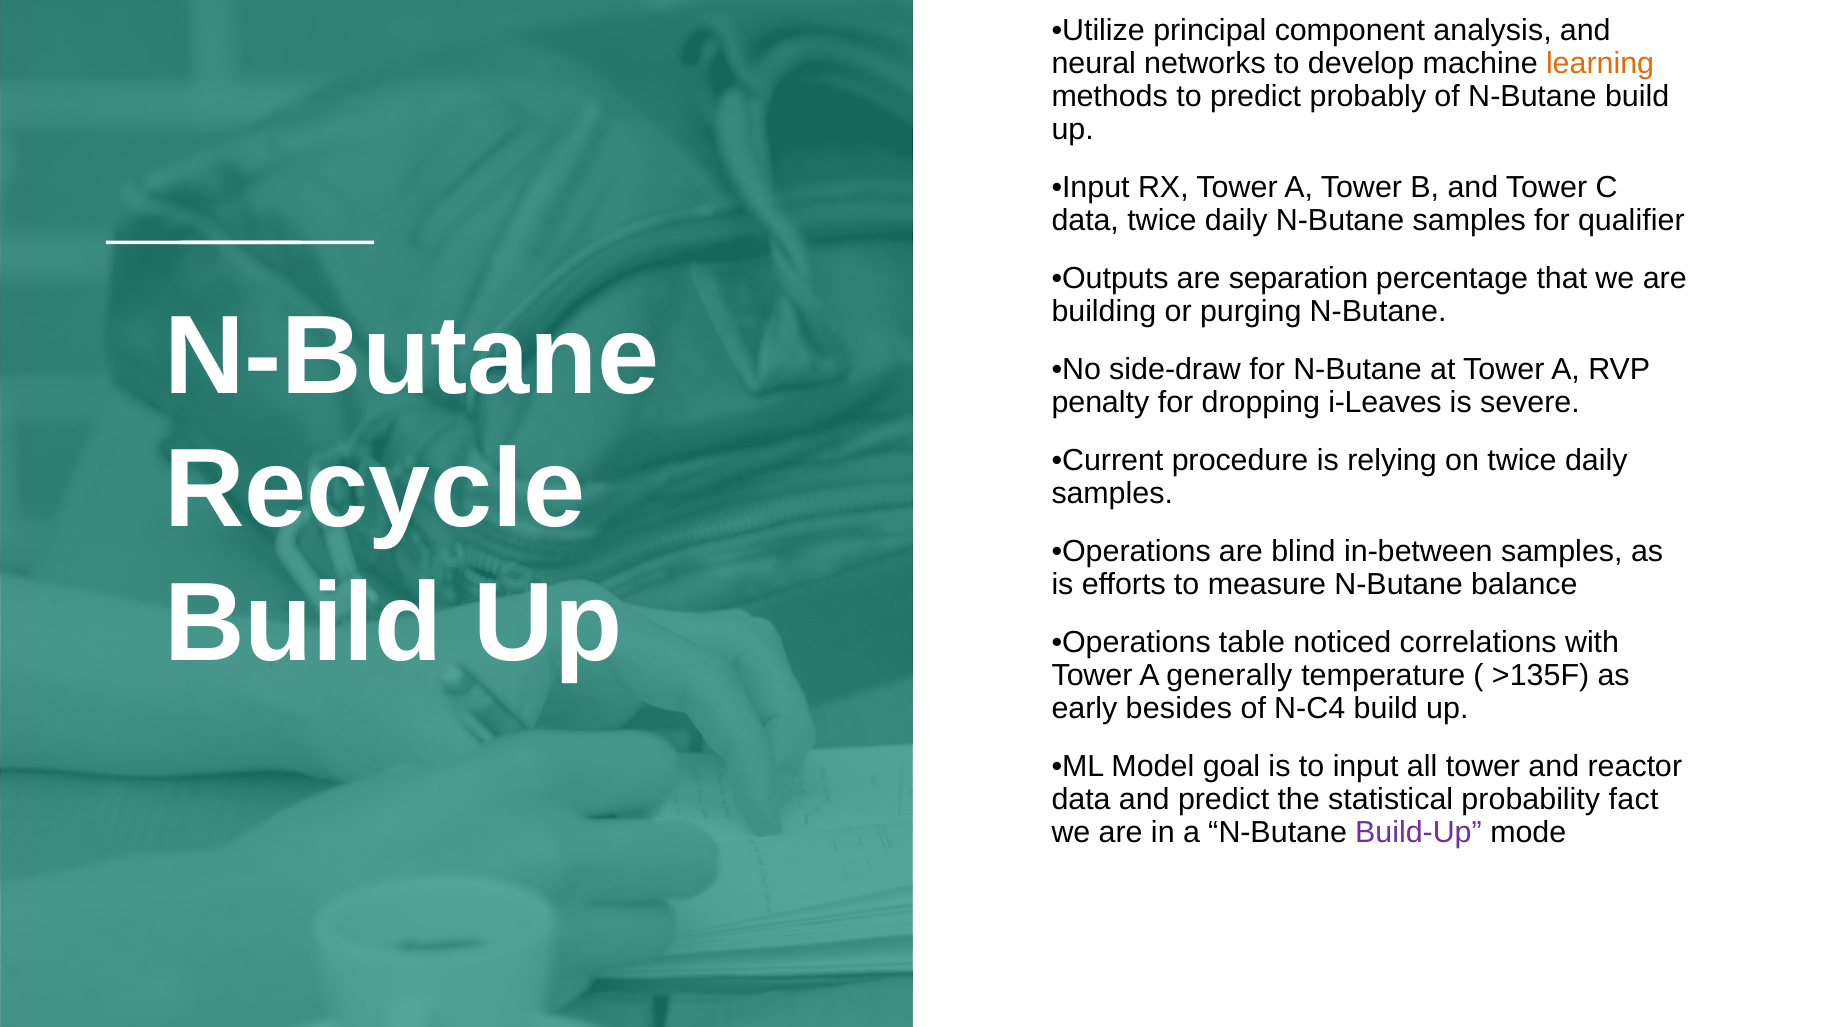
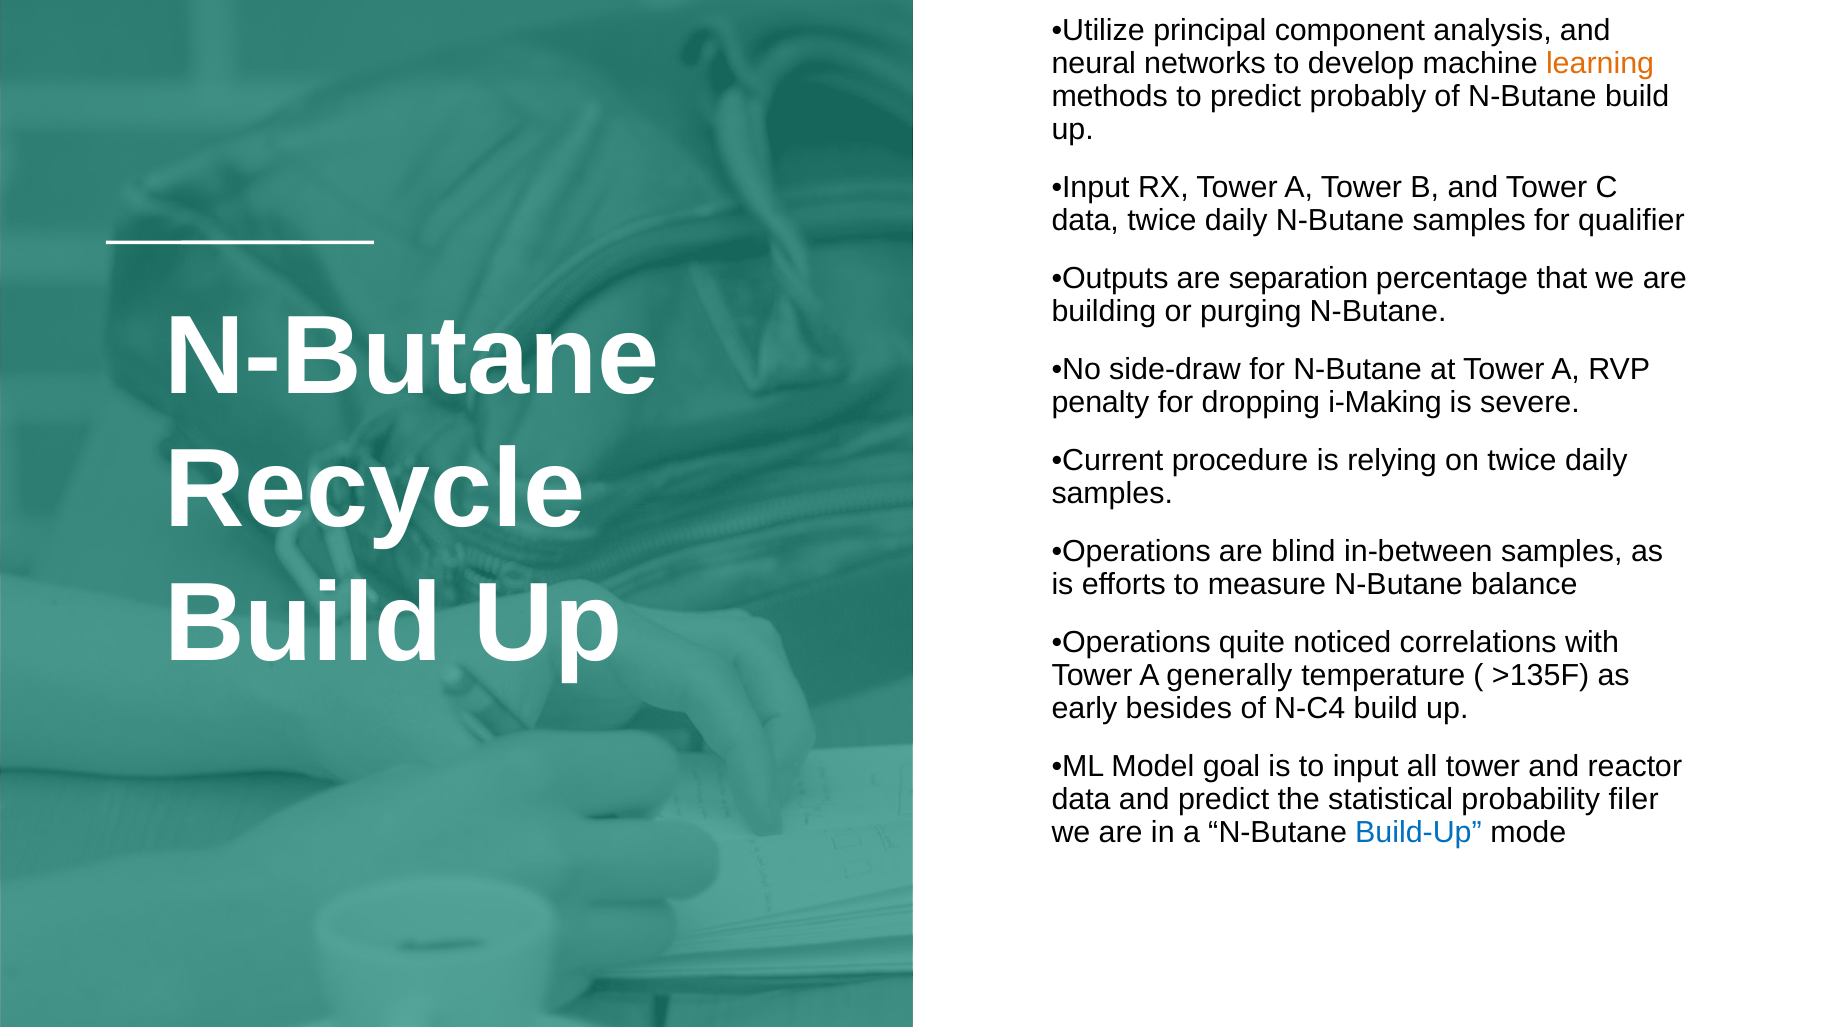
i-Leaves: i-Leaves -> i-Making (1385, 403)
table: table -> quite (1252, 643)
fact: fact -> filer (1634, 800)
Build-Up colour: purple -> blue (1418, 833)
